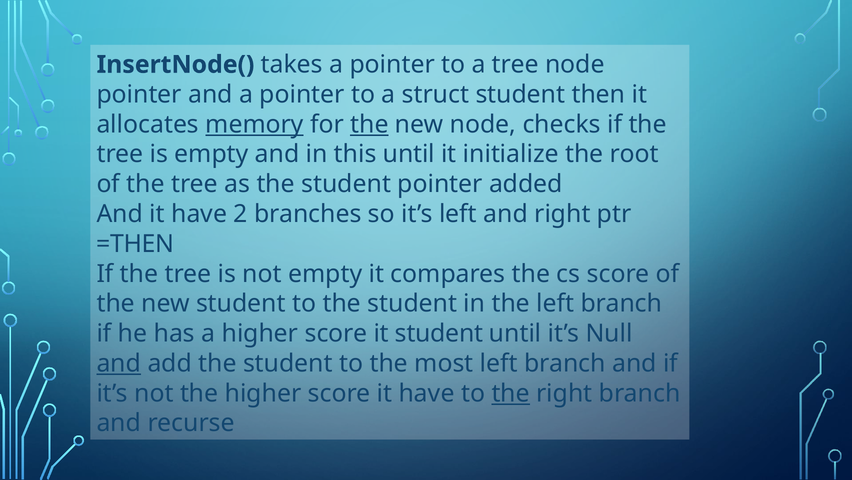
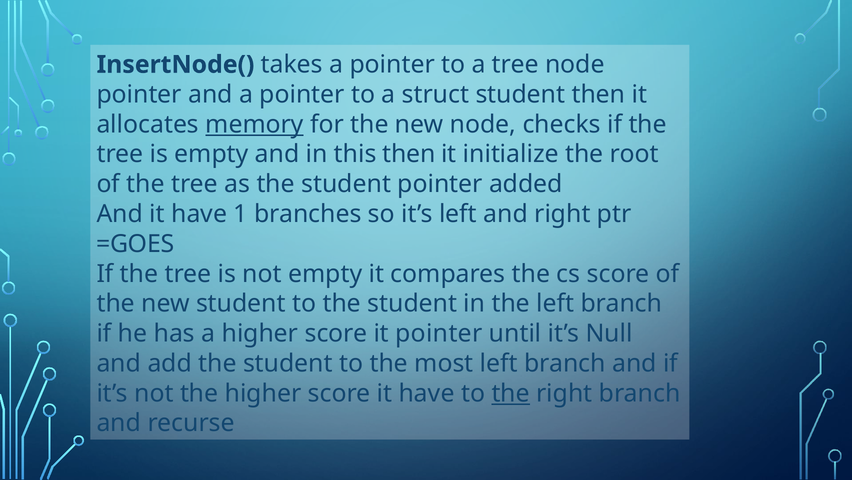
the underline: present -> none (369, 124)
this until: until -> then (409, 154)
2: 2 -> 1 (241, 214)
=THEN: =THEN -> =GOES (135, 244)
it student: student -> pointer (439, 333)
and underline: present -> none (119, 363)
